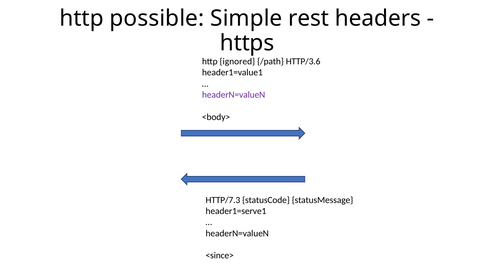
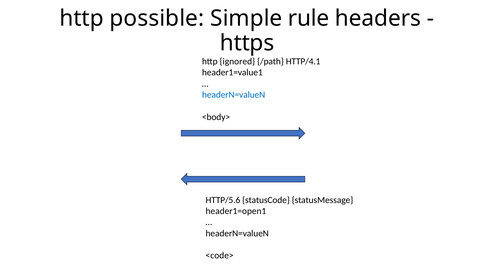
rest: rest -> rule (309, 18)
HTTP/3.6: HTTP/3.6 -> HTTP/4.1 (303, 61)
headerN=valueN colour: purple -> blue (234, 95)
HTTP/7.3: HTTP/7.3 -> HTTP/5.6 (223, 200)
header1=serve1: header1=serve1 -> header1=open1 (236, 211)
<since>: <since> -> <code> (220, 255)
